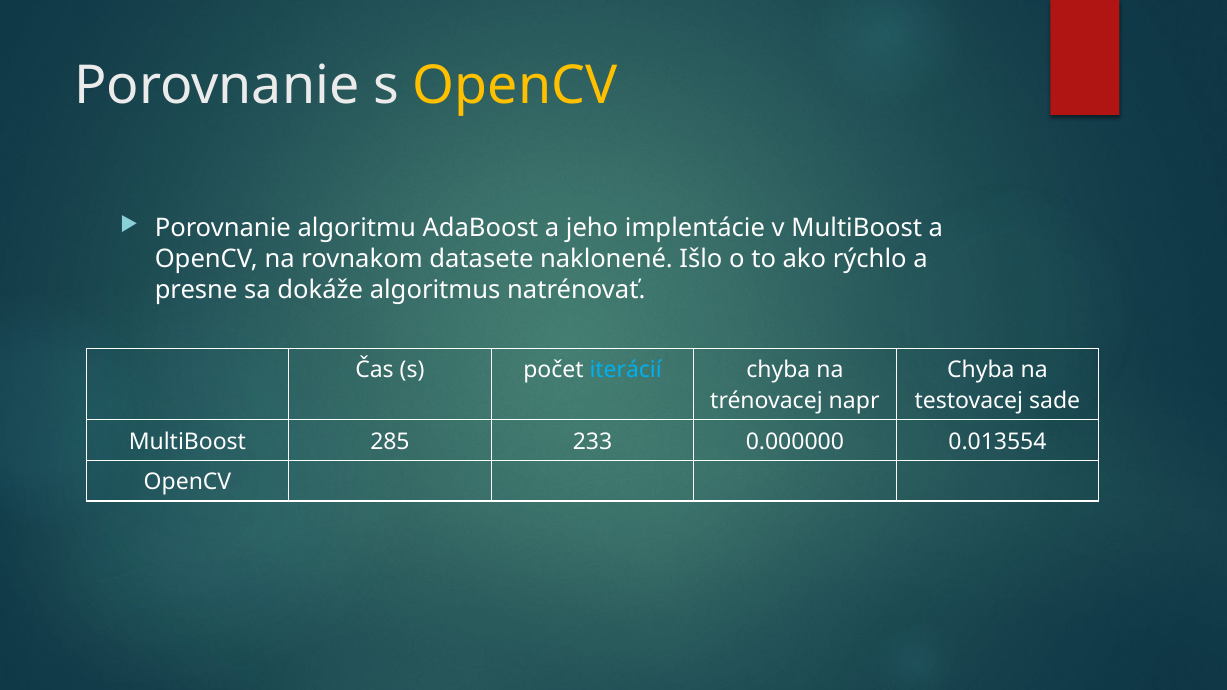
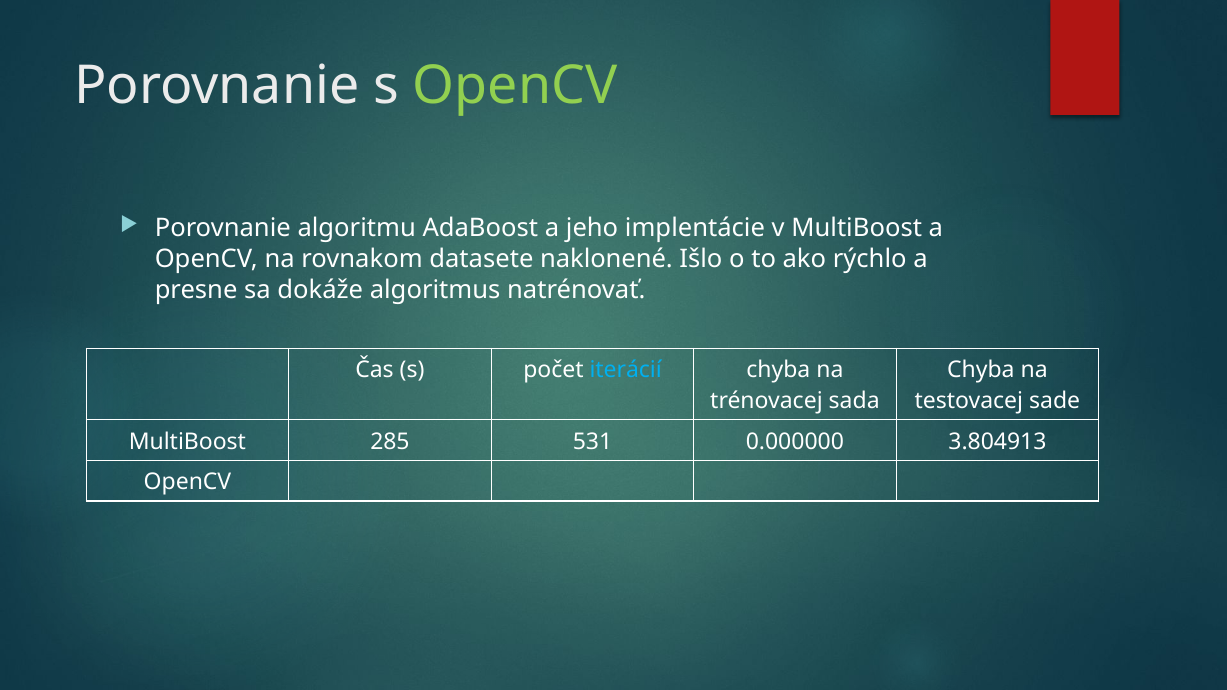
OpenCV colour: yellow -> light green (515, 86)
napr: napr -> sada (854, 401)
233: 233 -> 531 (592, 442)
0.013554: 0.013554 -> 3.804913 (997, 442)
